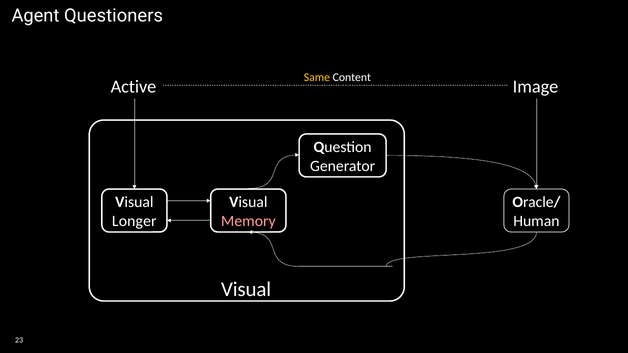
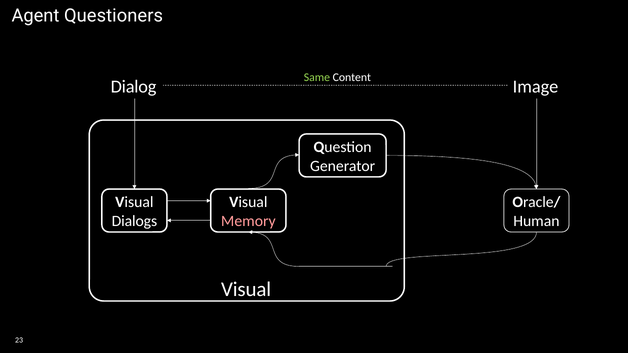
Same colour: yellow -> light green (317, 77)
Active: Active -> Dialog (134, 87)
Longer: Longer -> Dialogs (134, 221)
